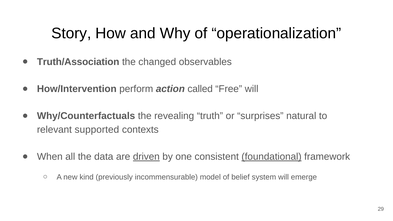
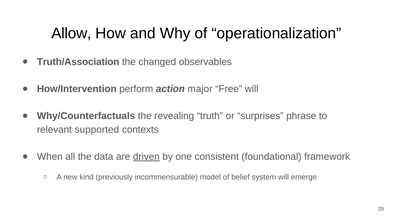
Story: Story -> Allow (71, 33)
called: called -> major (200, 89)
natural: natural -> phrase (301, 116)
foundational underline: present -> none (272, 157)
